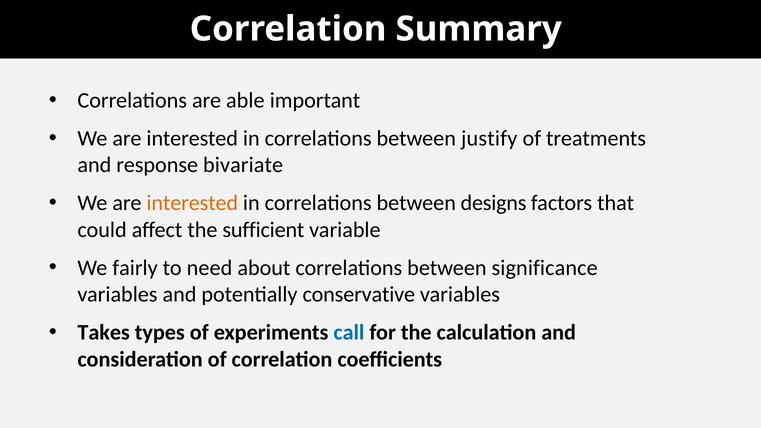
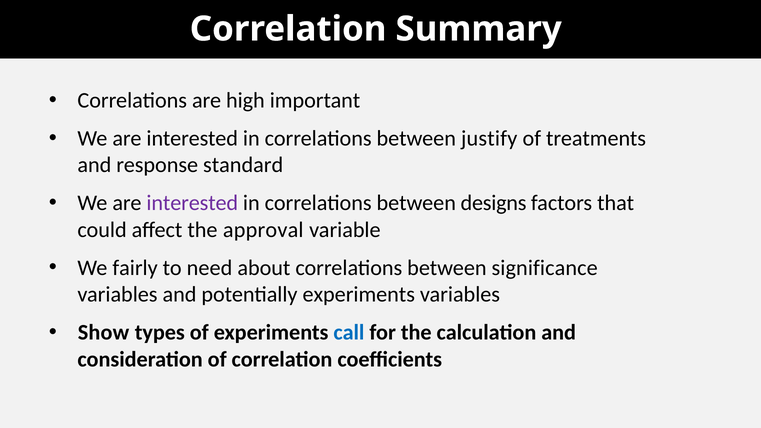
able: able -> high (245, 100)
bivariate: bivariate -> standard (243, 165)
interested colour: orange -> purple (192, 203)
sufficient: sufficient -> approval (263, 230)
potentially conservative: conservative -> experiments (359, 295)
Takes: Takes -> Show (104, 333)
